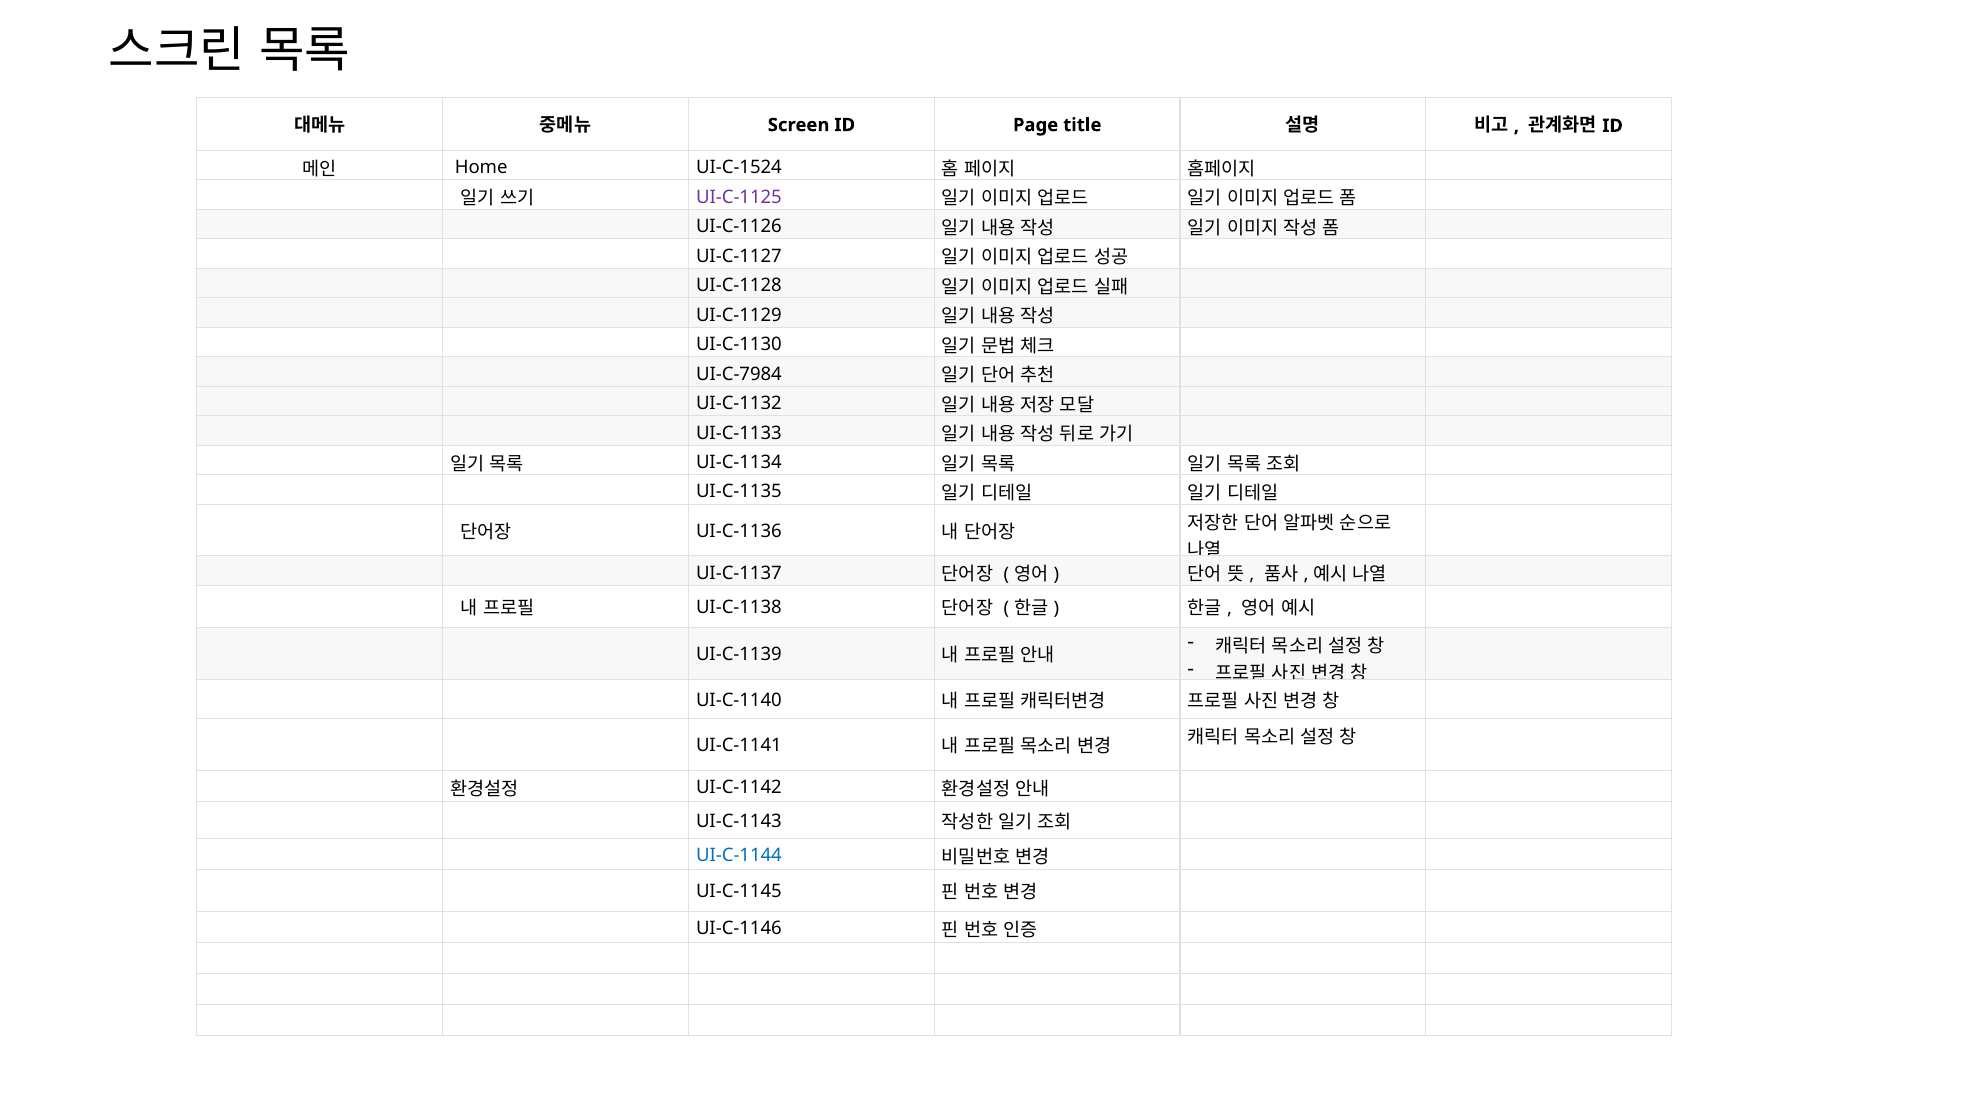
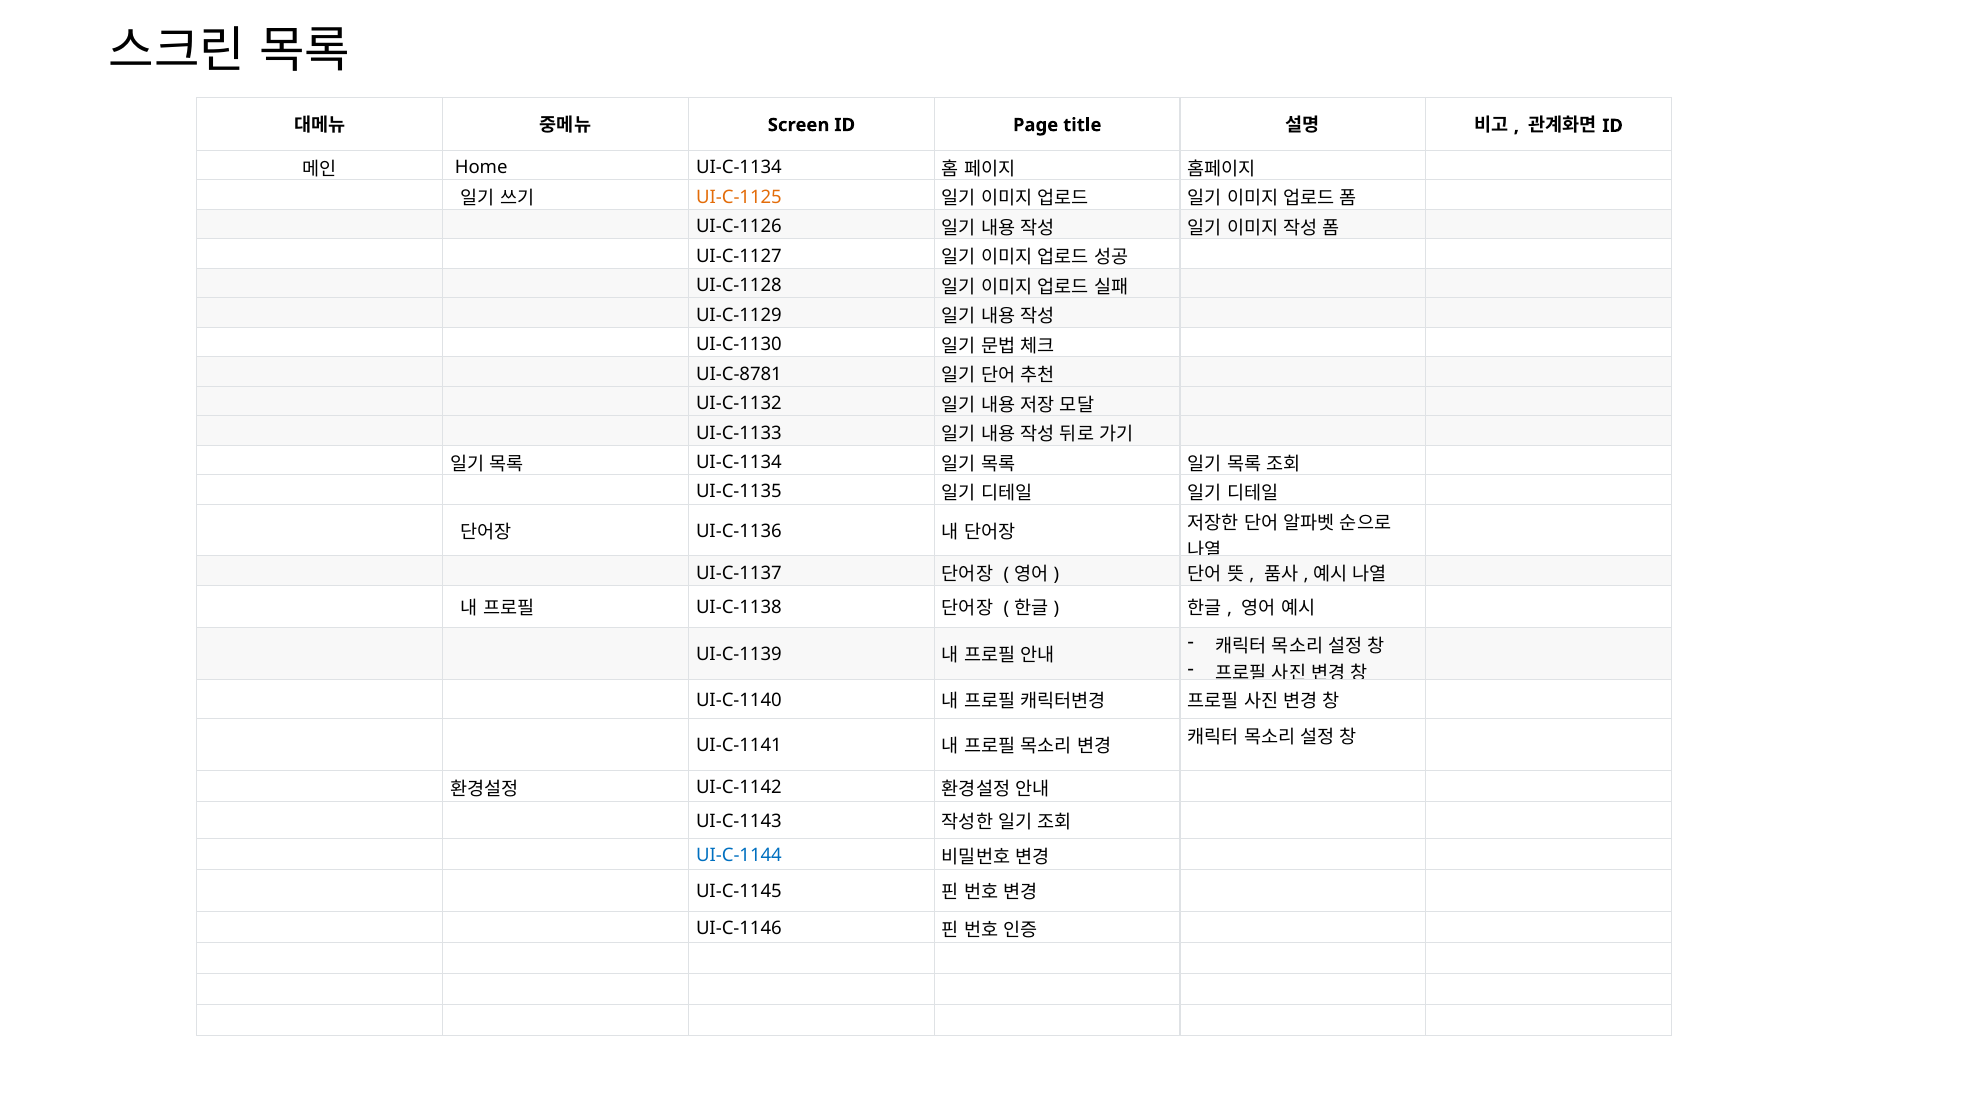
Home UI-C-1524: UI-C-1524 -> UI-C-1134 (739, 168)
UI-C-1125 colour: purple -> orange (739, 197)
UI-C-7984: UI-C-7984 -> UI-C-8781 (739, 374)
